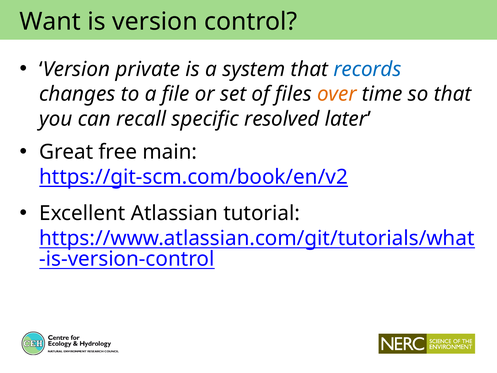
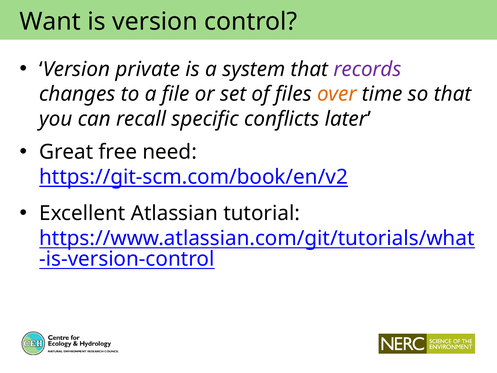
records colour: blue -> purple (367, 69)
resolved: resolved -> conflicts (282, 119)
main: main -> need (170, 152)
